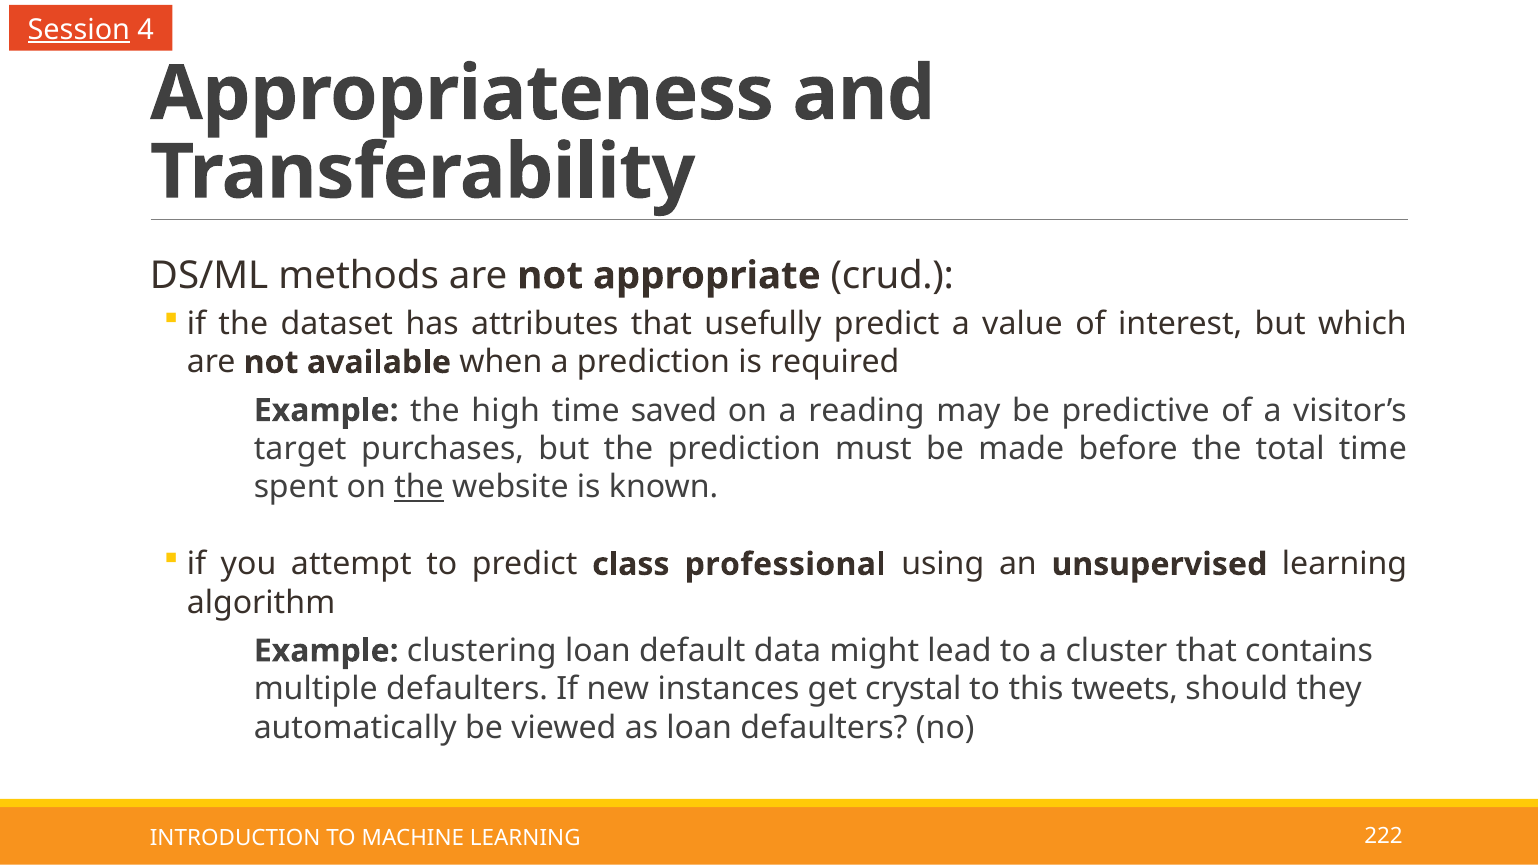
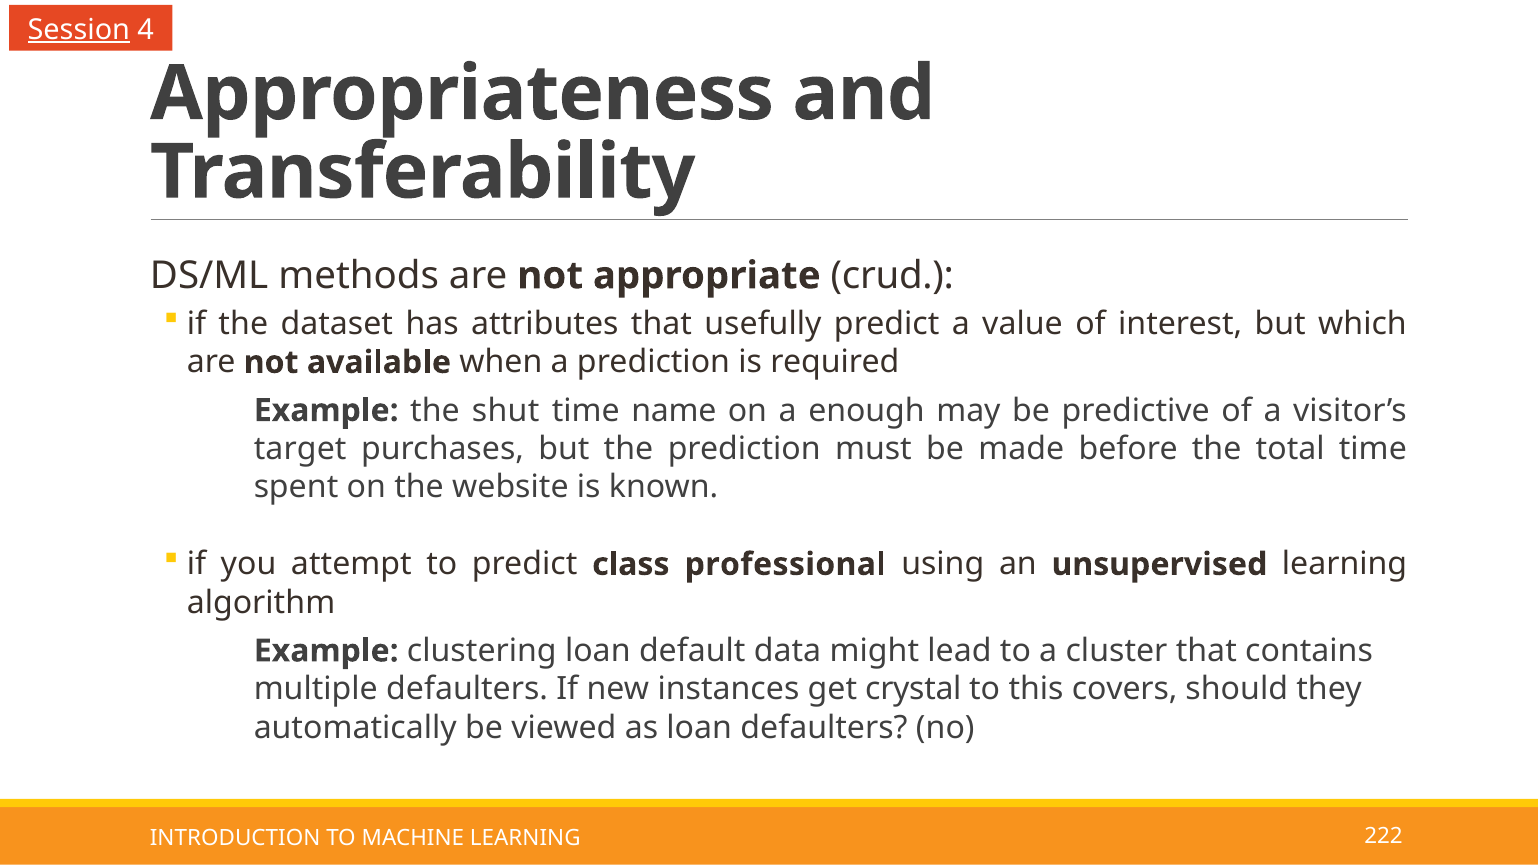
high: high -> shut (506, 411)
saved: saved -> name (674, 411)
reading: reading -> enough (866, 411)
the underline: present -> none (419, 487)
tweets: tweets -> covers (1125, 689)
